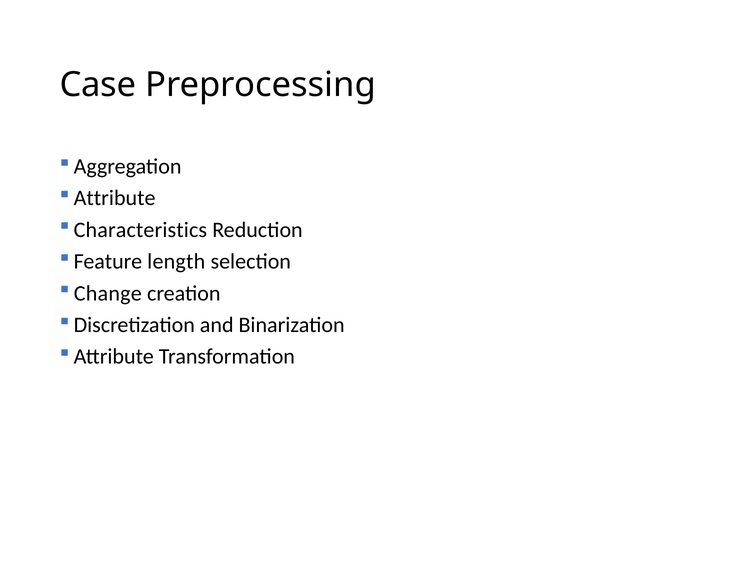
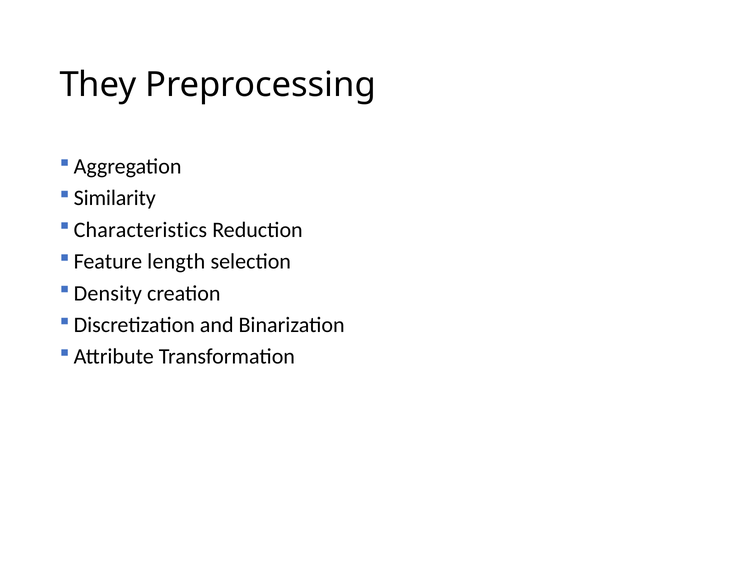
Case: Case -> They (98, 85)
Attribute: Attribute -> Similarity (115, 198)
Change: Change -> Density (108, 293)
